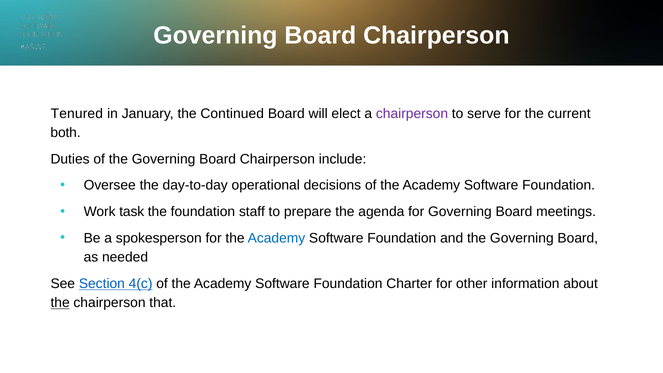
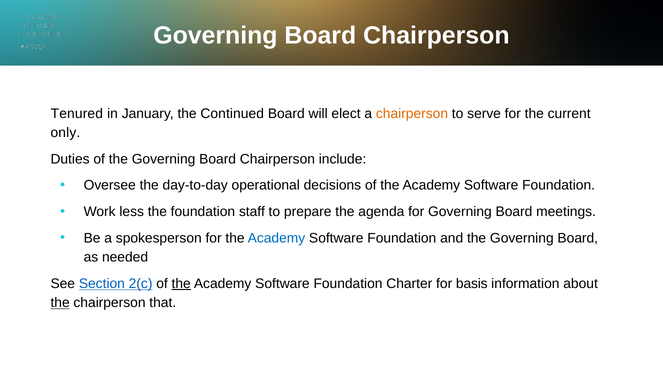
chairperson colour: purple -> orange (412, 113)
both: both -> only (65, 133)
task: task -> less (132, 212)
4(c: 4(c -> 2(c (141, 284)
the underline: none -> present (181, 284)
other: other -> basis (472, 284)
